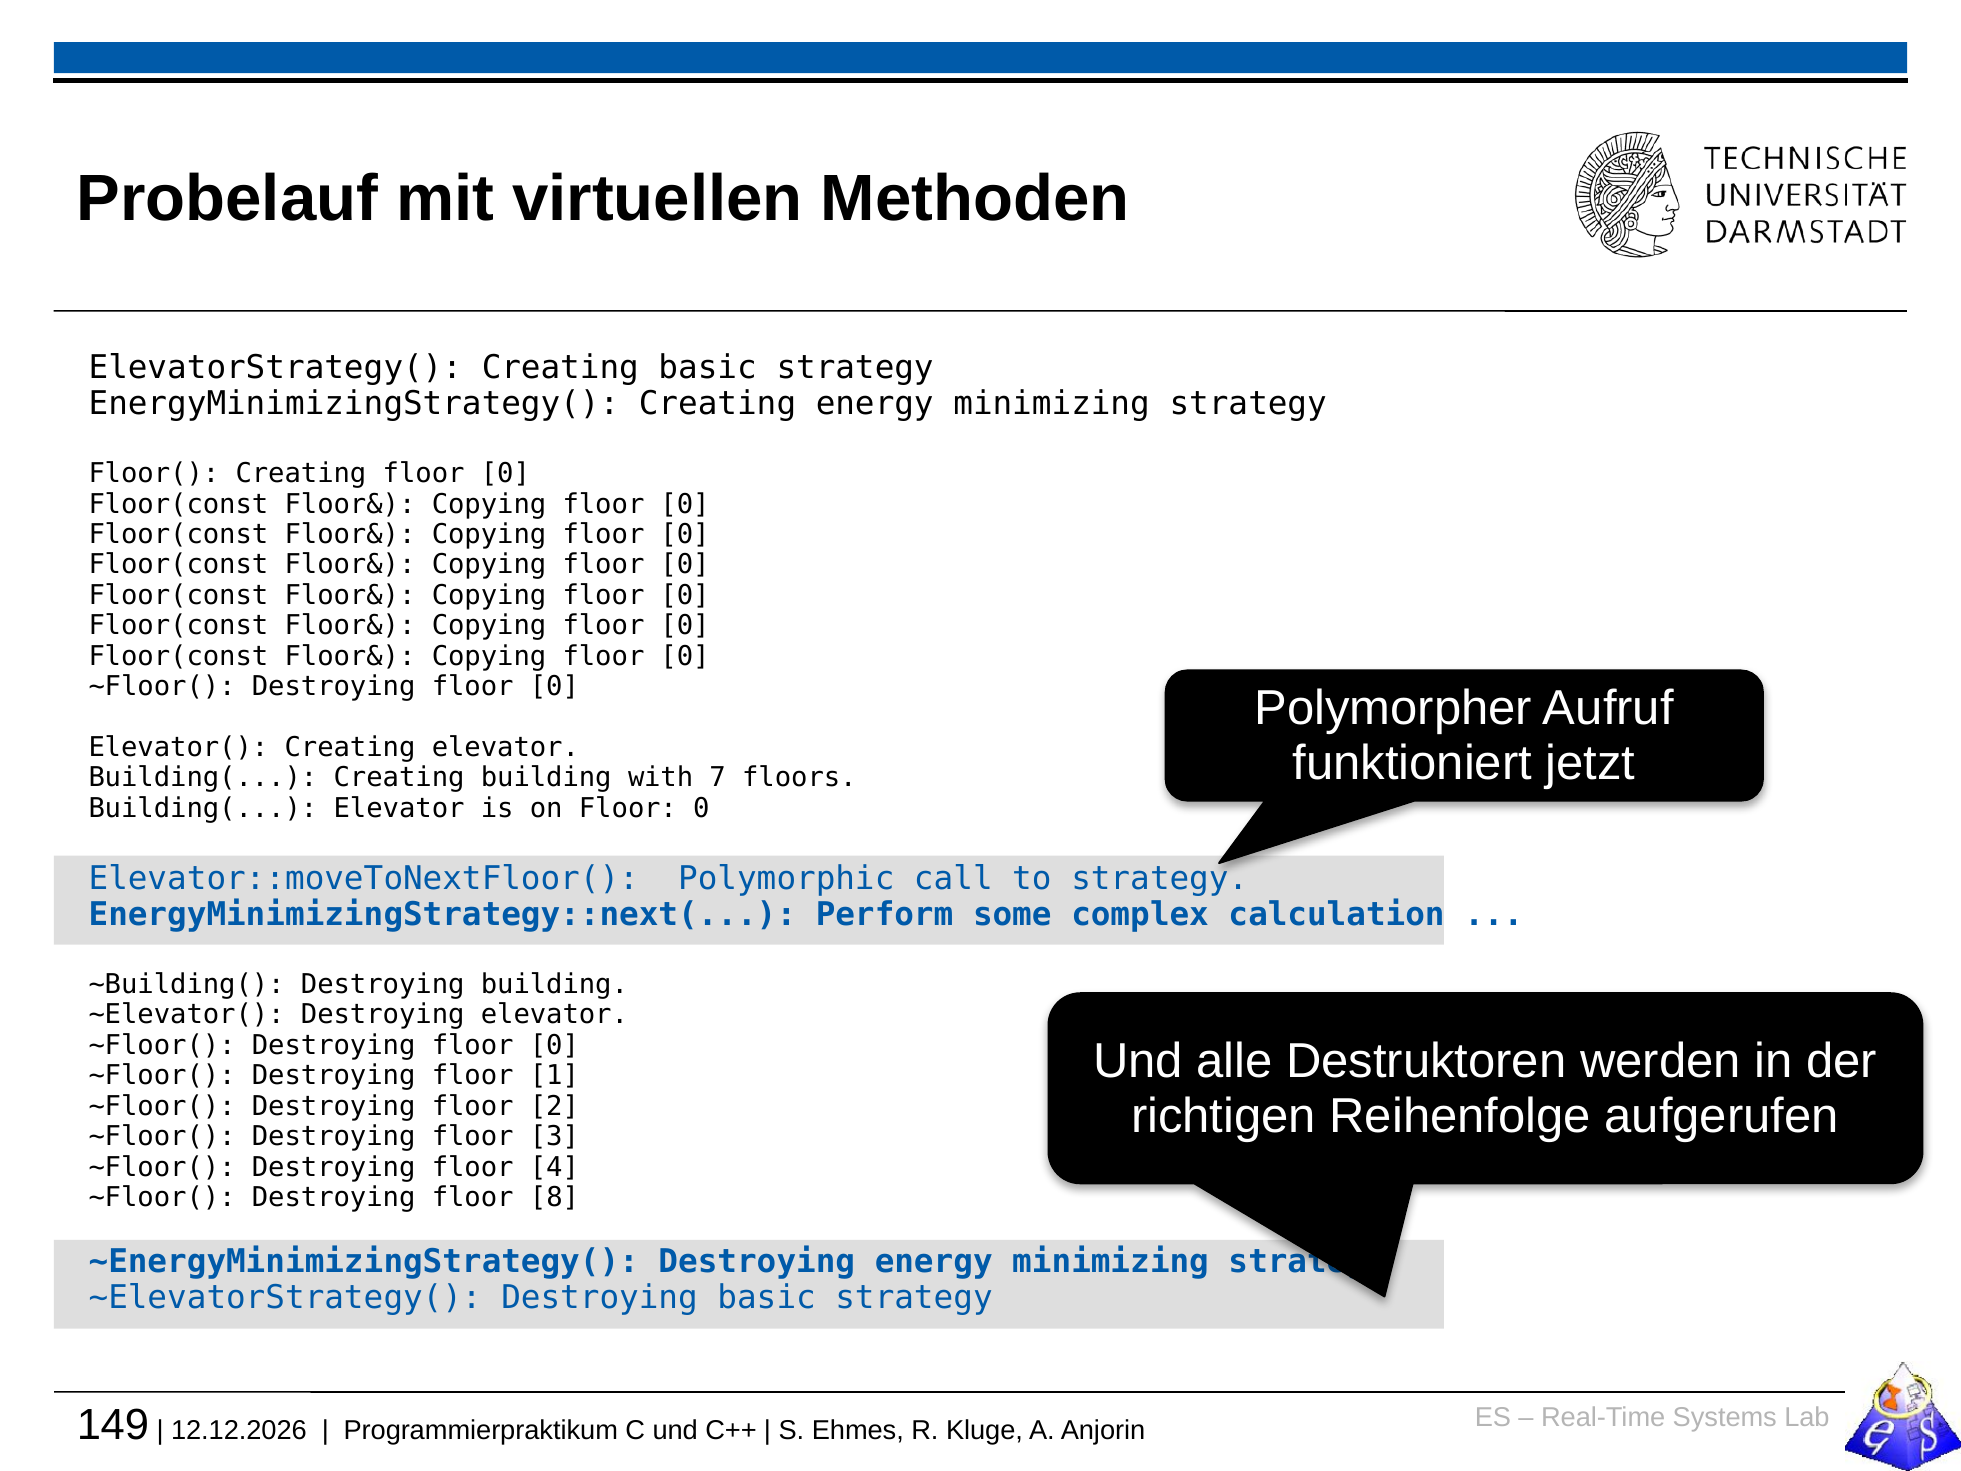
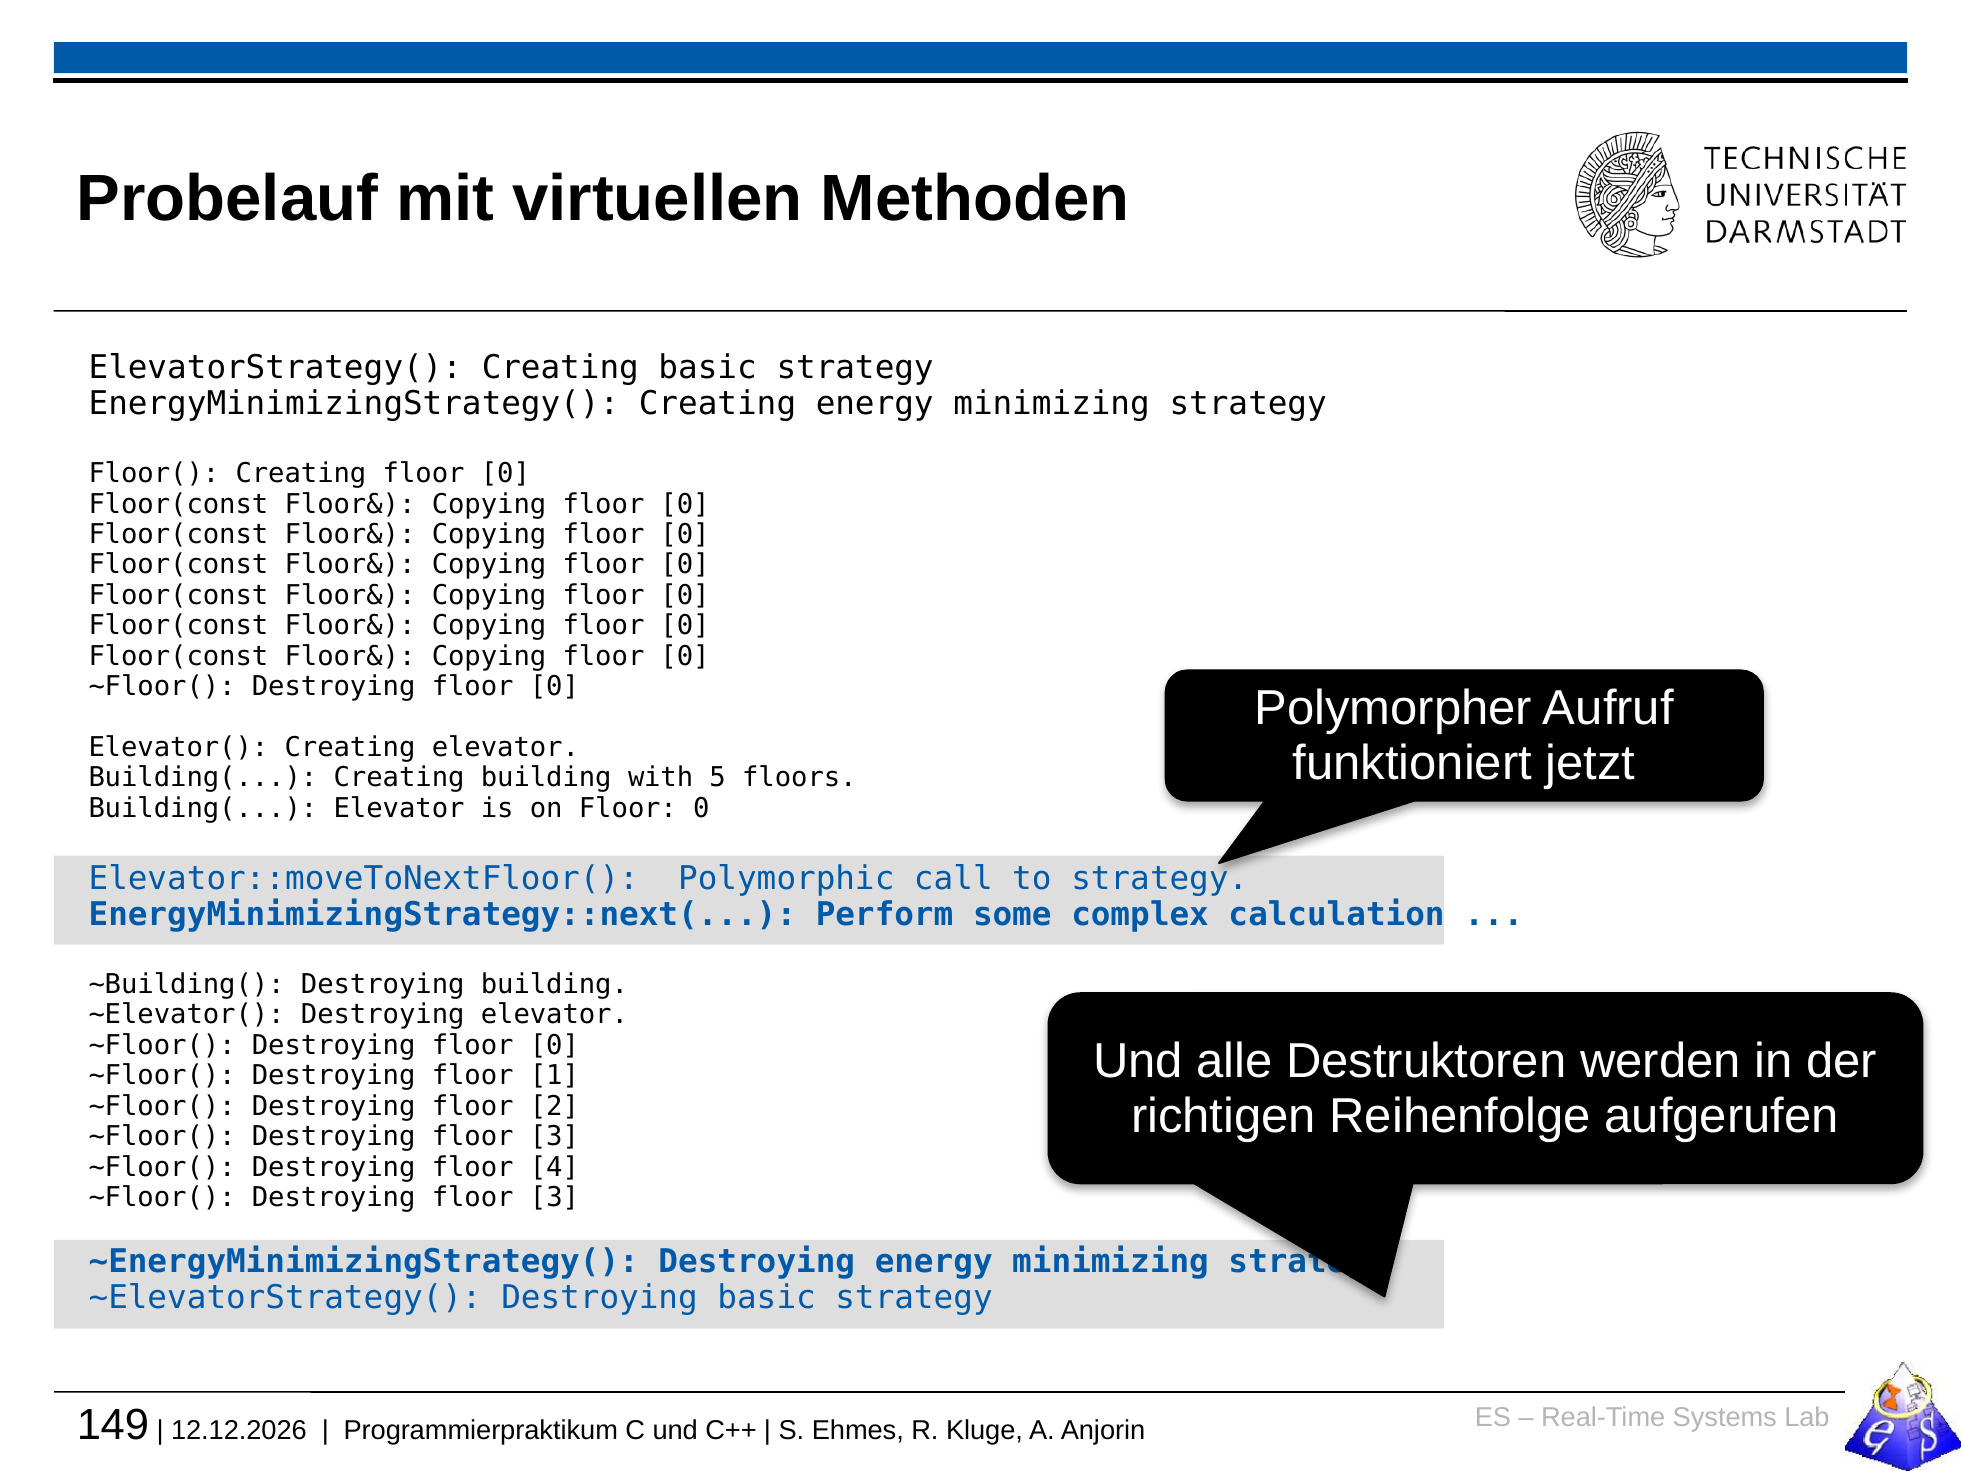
7: 7 -> 5 (718, 778)
8: 8 -> 3 (554, 1197)
